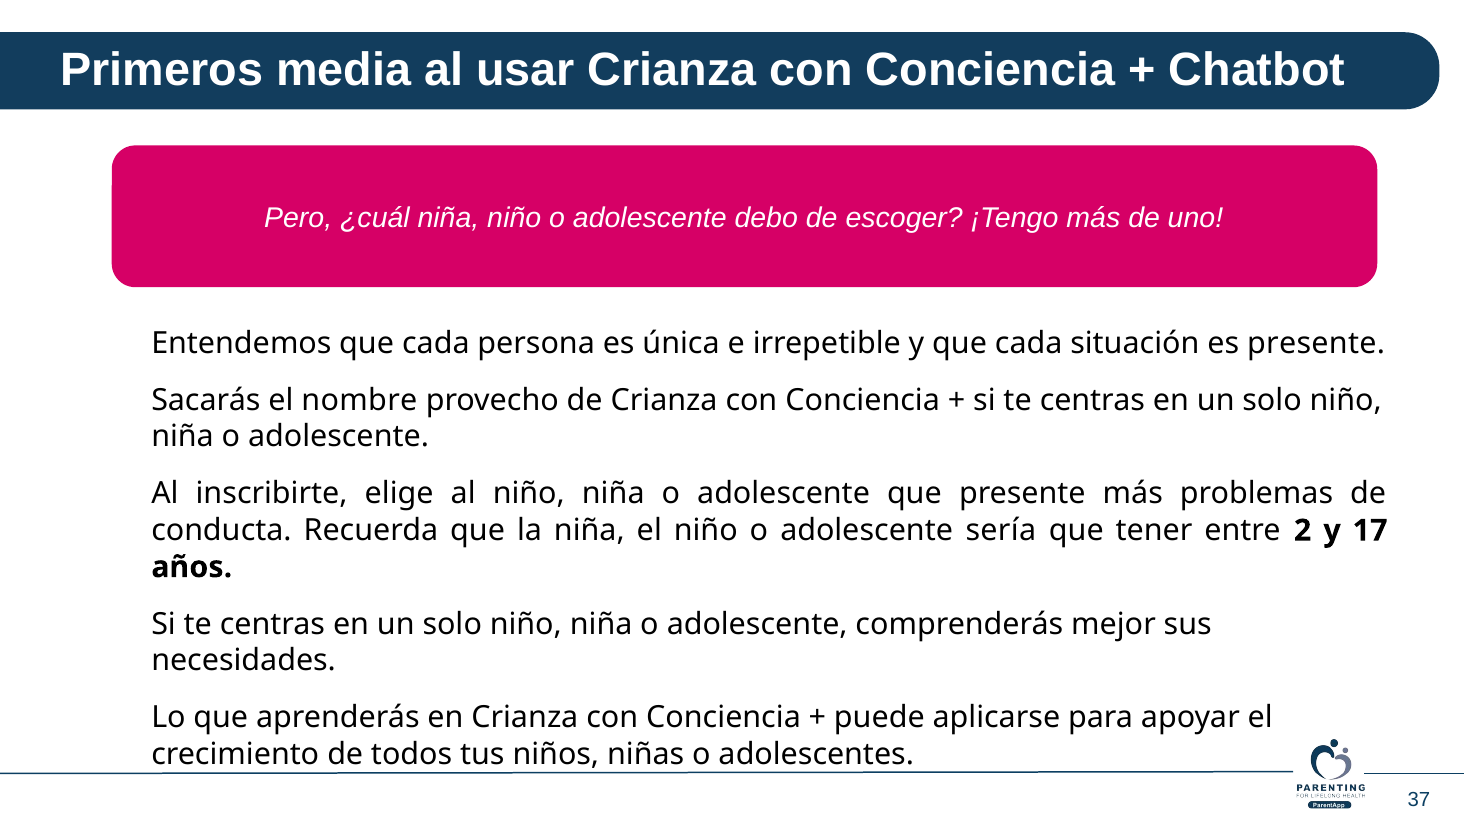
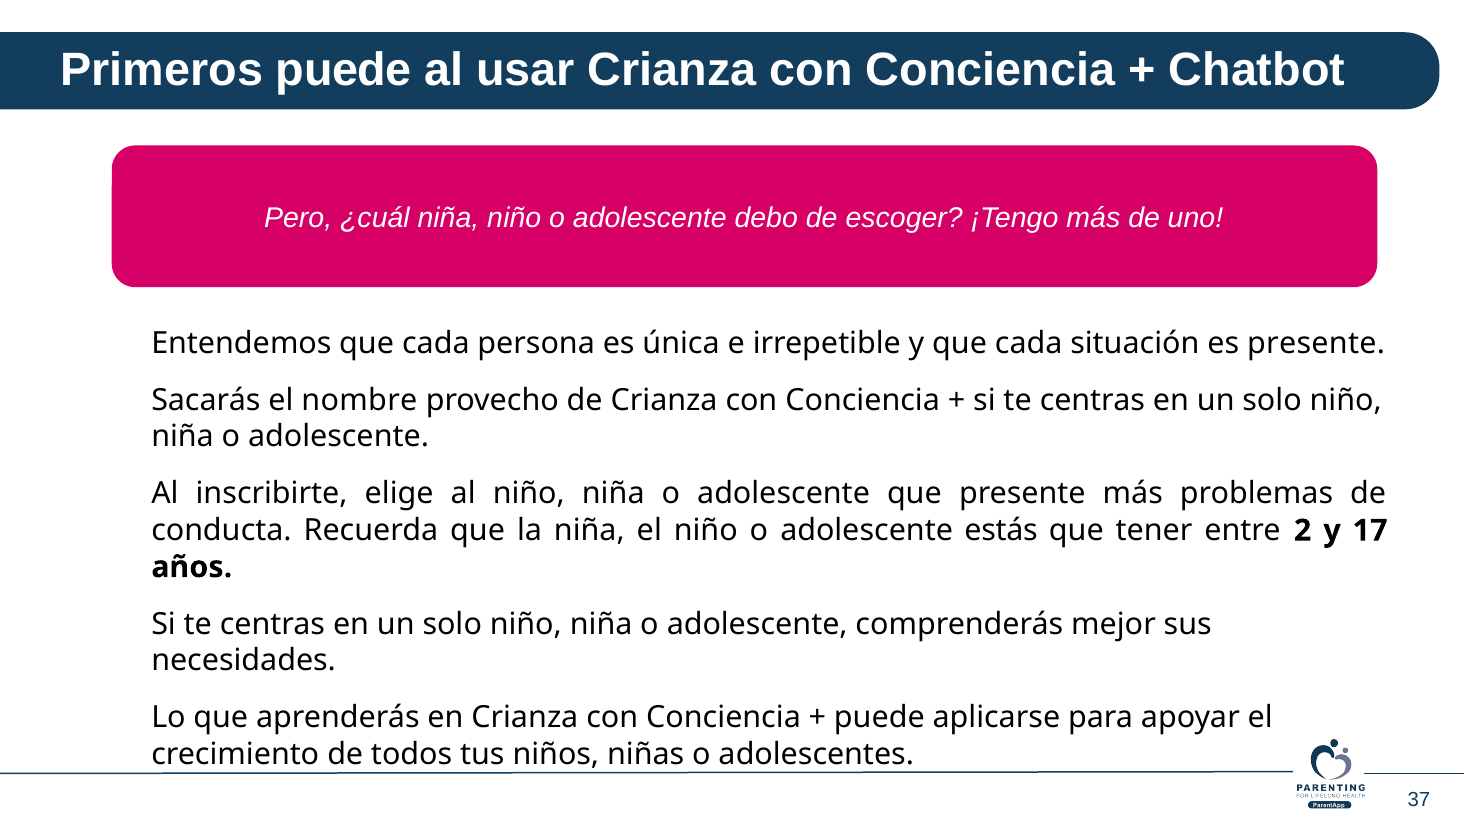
Primeros media: media -> puede (344, 70)
sería: sería -> estás (1001, 530)
